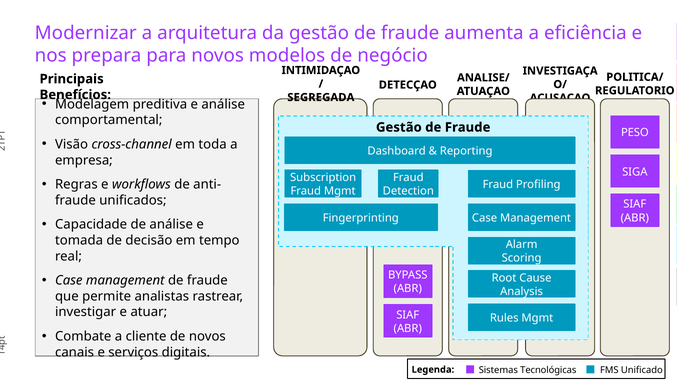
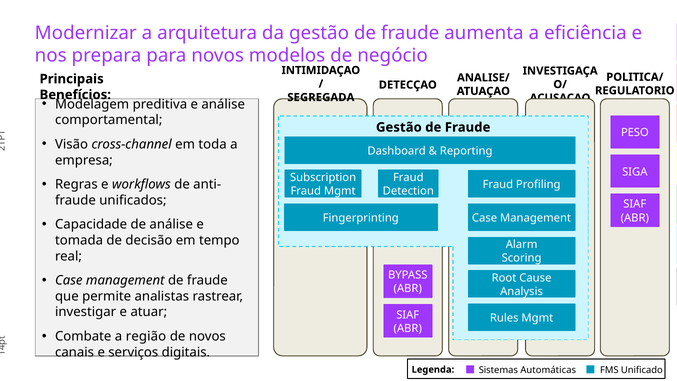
cliente: cliente -> região (146, 336)
Tecnológicas: Tecnológicas -> Automáticas (548, 370)
